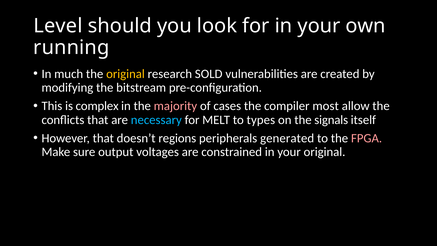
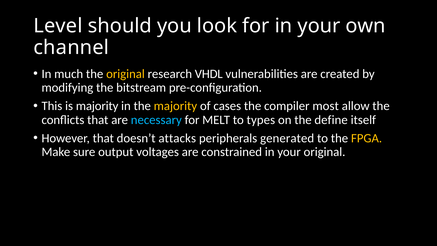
running: running -> channel (71, 48)
SOLD: SOLD -> VHDL (209, 74)
is complex: complex -> majority (97, 106)
majority colour: pink -> yellow (175, 106)
signals: signals -> define (331, 120)
regions: regions -> attacks (177, 138)
FPGA colour: pink -> yellow (367, 138)
